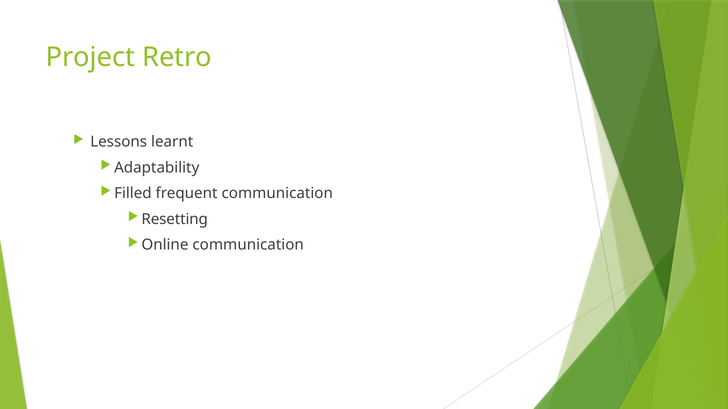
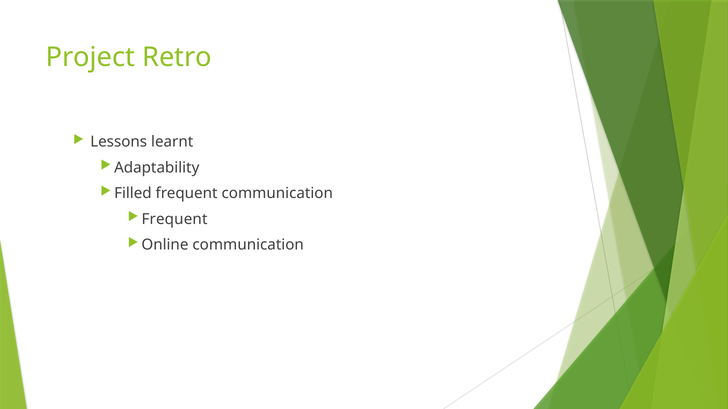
Resetting: Resetting -> Frequent (175, 219)
